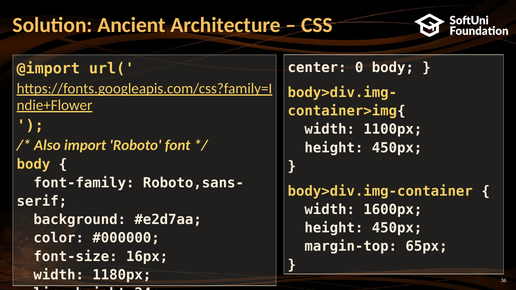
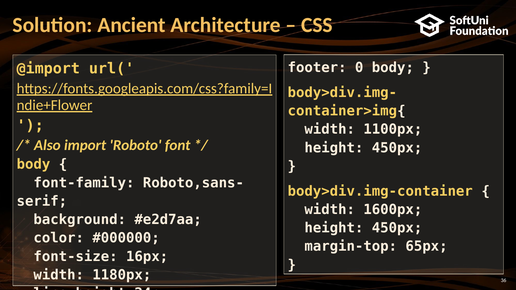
center: center -> footer (317, 68)
